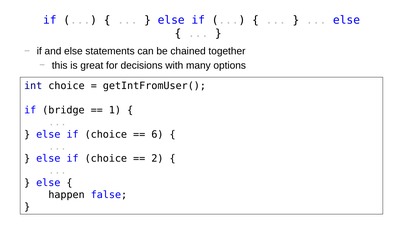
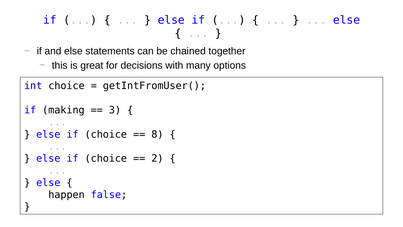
bridge: bridge -> making (63, 110)
1: 1 -> 3 (115, 110)
6: 6 -> 8 (157, 134)
